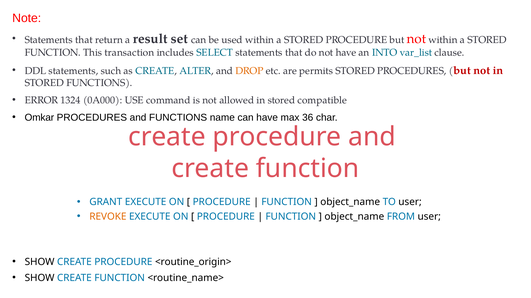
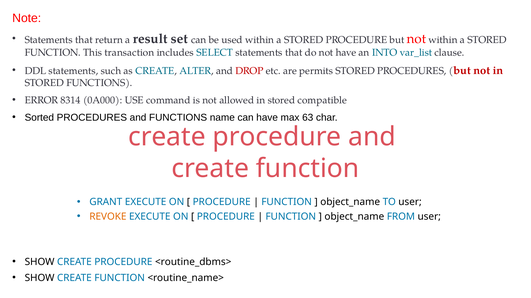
DROP colour: orange -> red (249, 71)
1324: 1324 -> 8314 (71, 100)
Omkar: Omkar -> Sorted (39, 118)
36: 36 -> 63 (308, 118)
<routine_origin>: <routine_origin> -> <routine_dbms> (193, 262)
